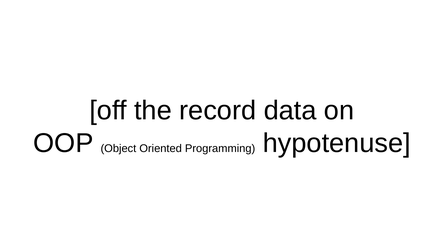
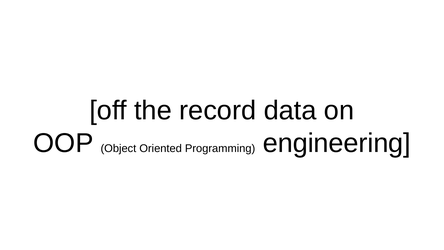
hypotenuse: hypotenuse -> engineering (337, 143)
